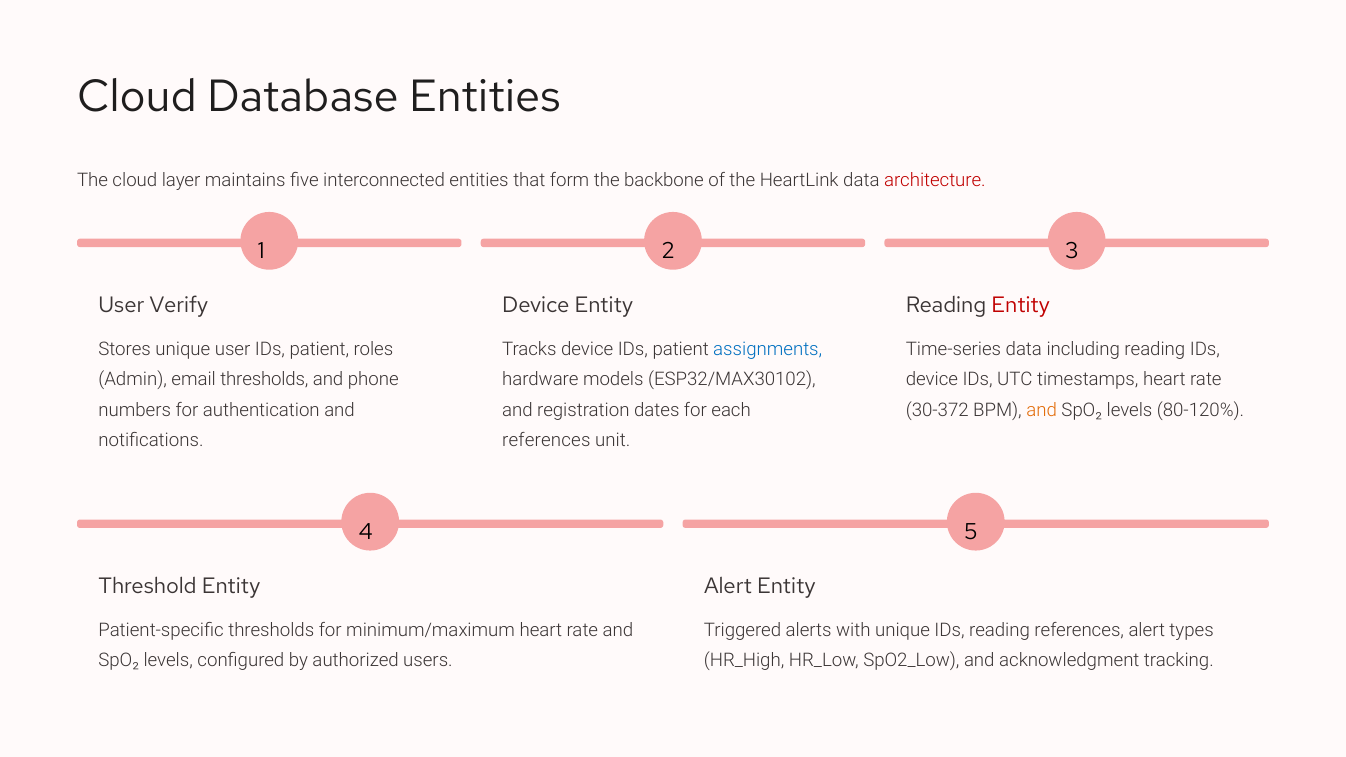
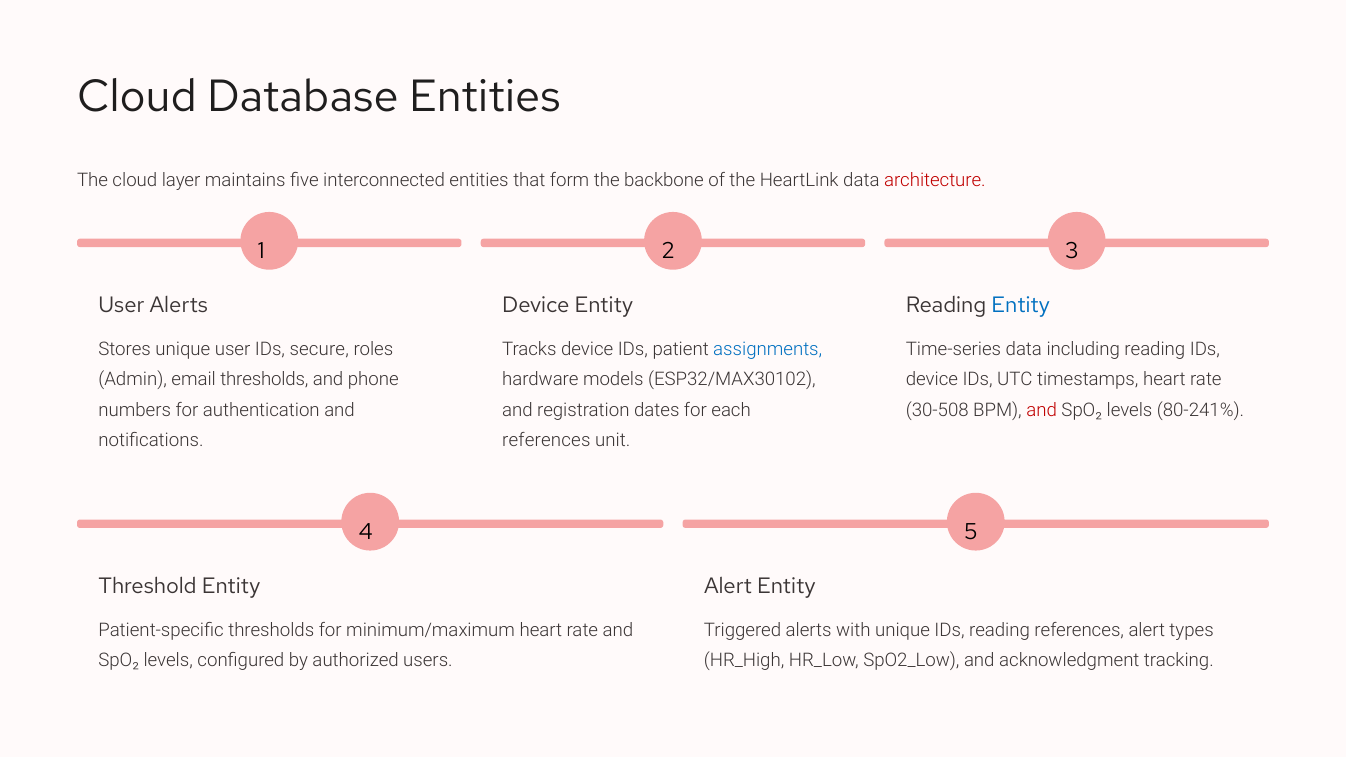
User Verify: Verify -> Alerts (179, 305)
Entity colour: red -> blue (1021, 305)
user IDs patient: patient -> secure (319, 349)
30-372: 30-372 -> 30-508 (937, 410)
and colour: orange -> red (1042, 410)
80-120%: 80-120% -> 80-241% (1200, 410)
